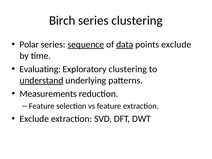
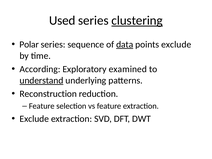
Birch: Birch -> Used (62, 21)
clustering underline: none -> present (137, 21)
sequence underline: present -> none (86, 44)
Evaluating: Evaluating -> According (40, 69)
Exploratory clustering: clustering -> examined (128, 69)
Measurements: Measurements -> Reconstruction (48, 94)
